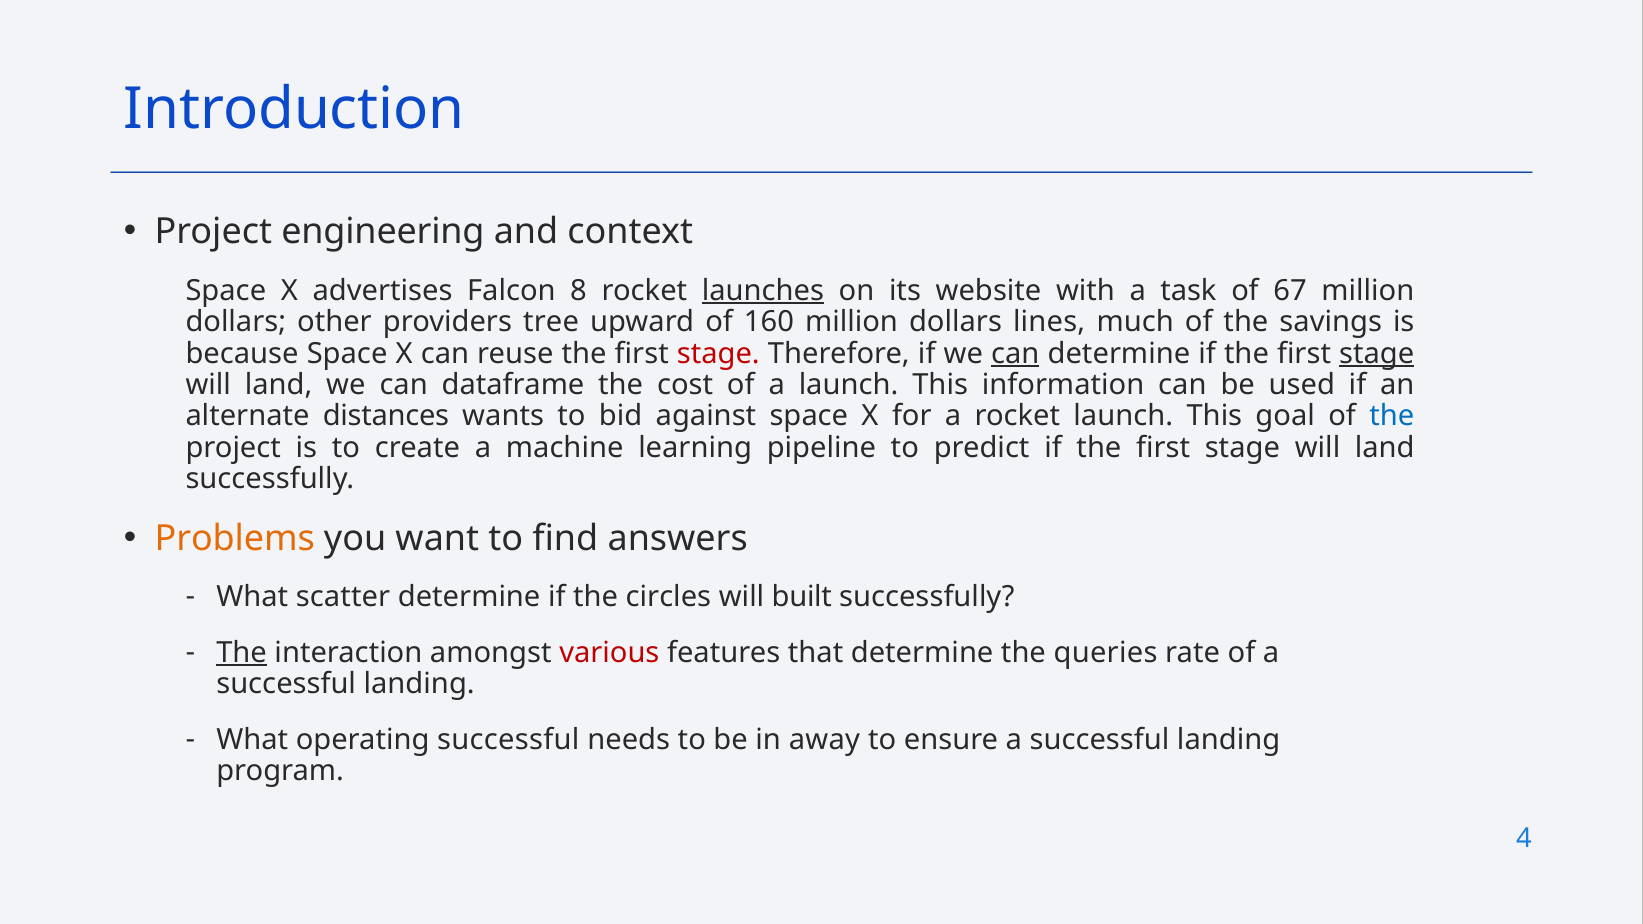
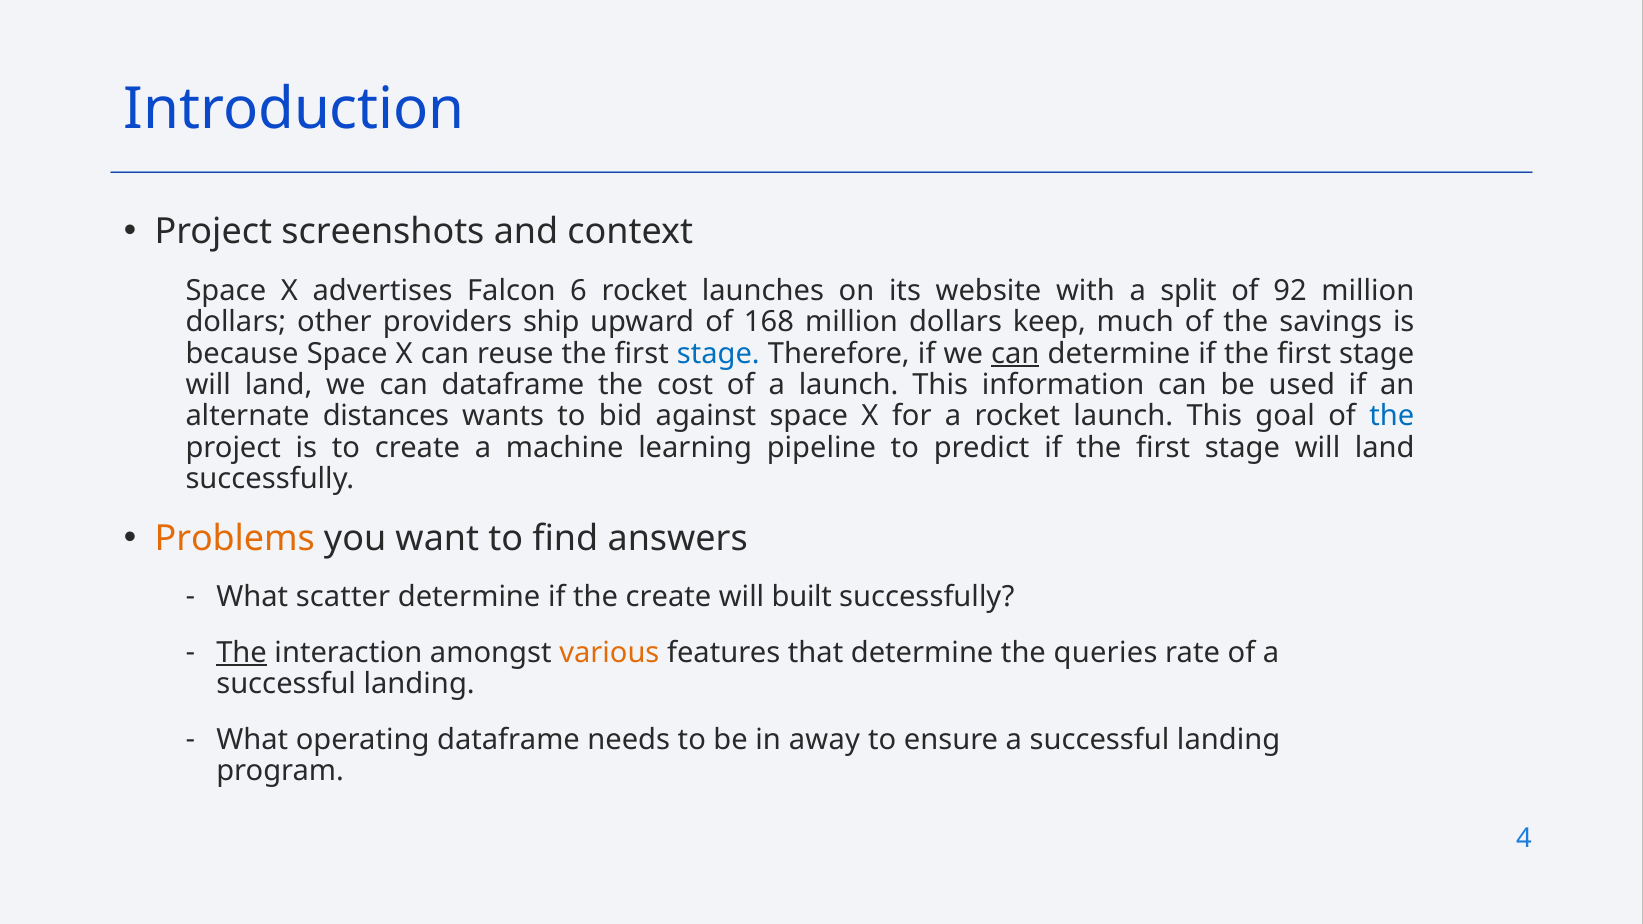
engineering: engineering -> screenshots (383, 232)
8: 8 -> 6 (579, 291)
launches underline: present -> none (763, 291)
task: task -> split (1189, 291)
67: 67 -> 92 (1290, 291)
tree: tree -> ship (551, 322)
160: 160 -> 168 (769, 322)
lines: lines -> keep (1049, 322)
stage colour: red -> blue (718, 354)
stage underline: present -> none (1377, 354)
the circles: circles -> create (668, 597)
various colour: red -> orange (609, 653)
operating successful: successful -> dataframe (509, 740)
